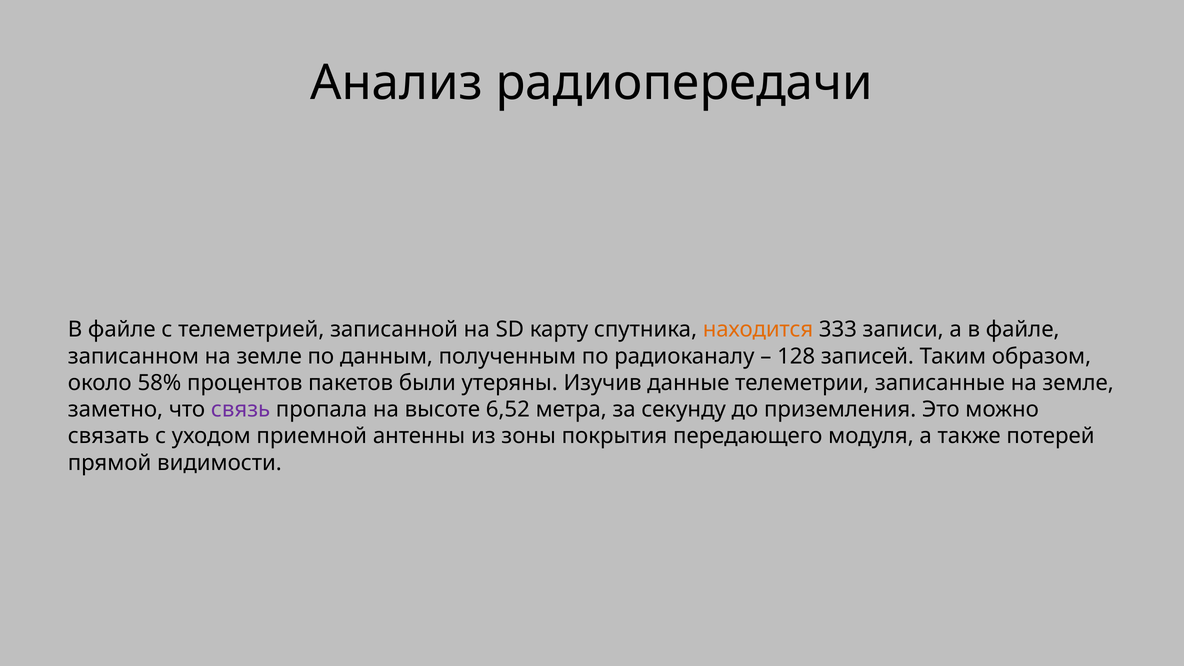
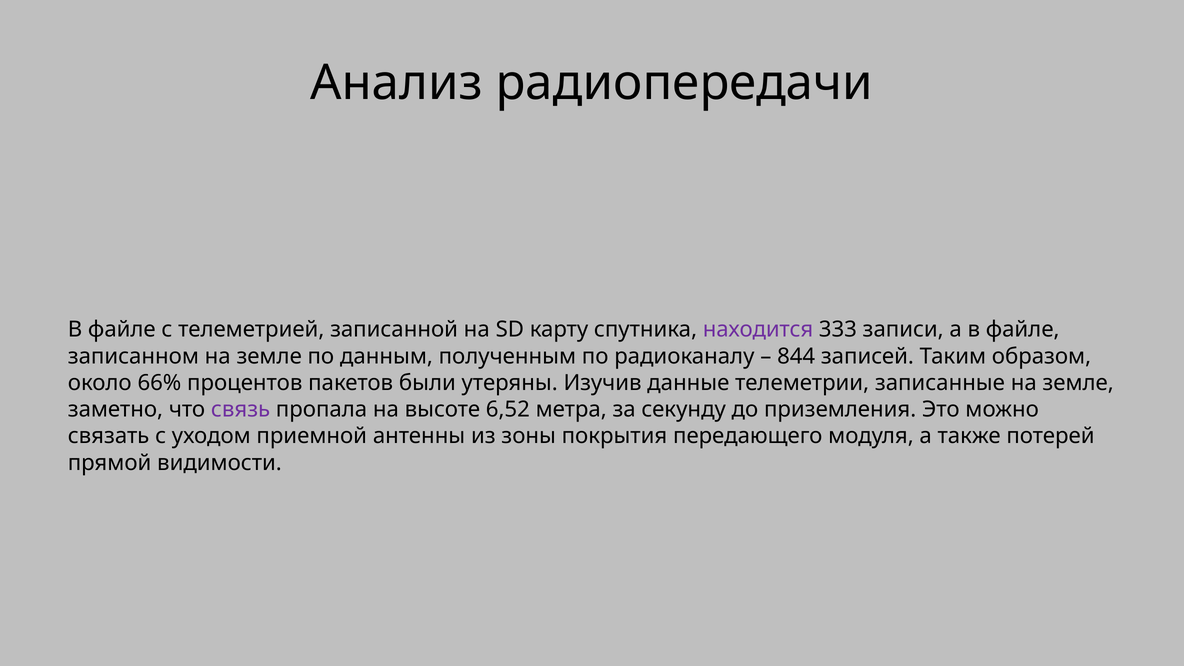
находится colour: orange -> purple (758, 330)
128: 128 -> 844 (796, 356)
58%: 58% -> 66% (159, 383)
